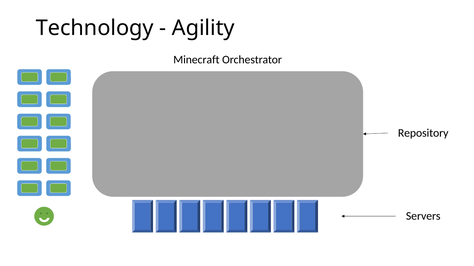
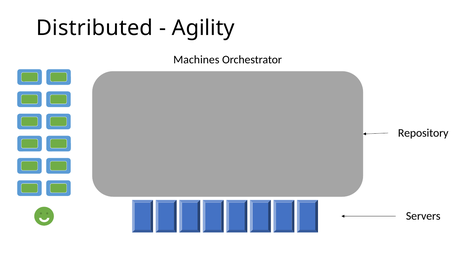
Technology: Technology -> Distributed (95, 28)
Minecraft: Minecraft -> Machines (196, 60)
